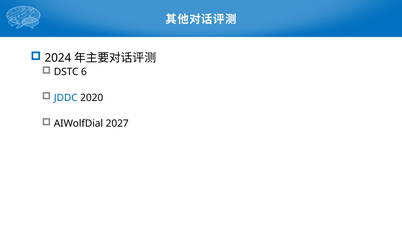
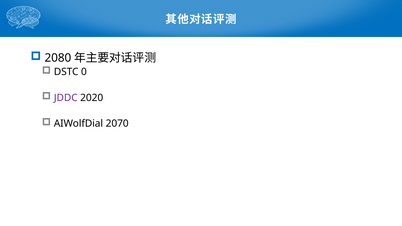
2024: 2024 -> 2080 (58, 58)
6: 6 -> 0 (84, 72)
JDDC colour: blue -> purple (66, 98)
2027: 2027 -> 2070 (117, 124)
